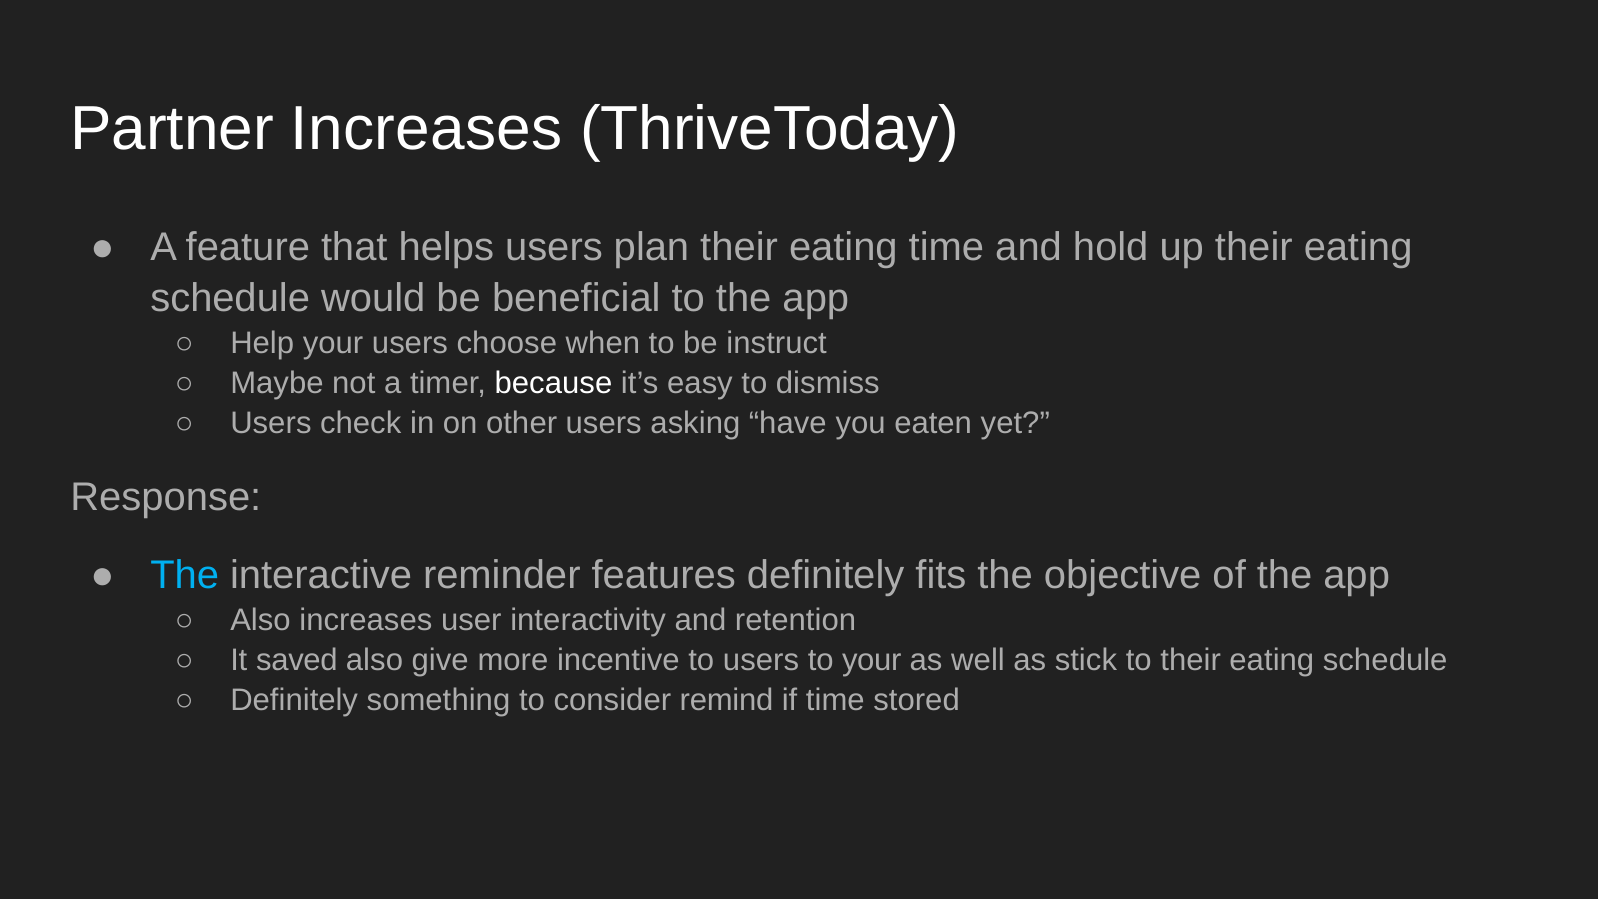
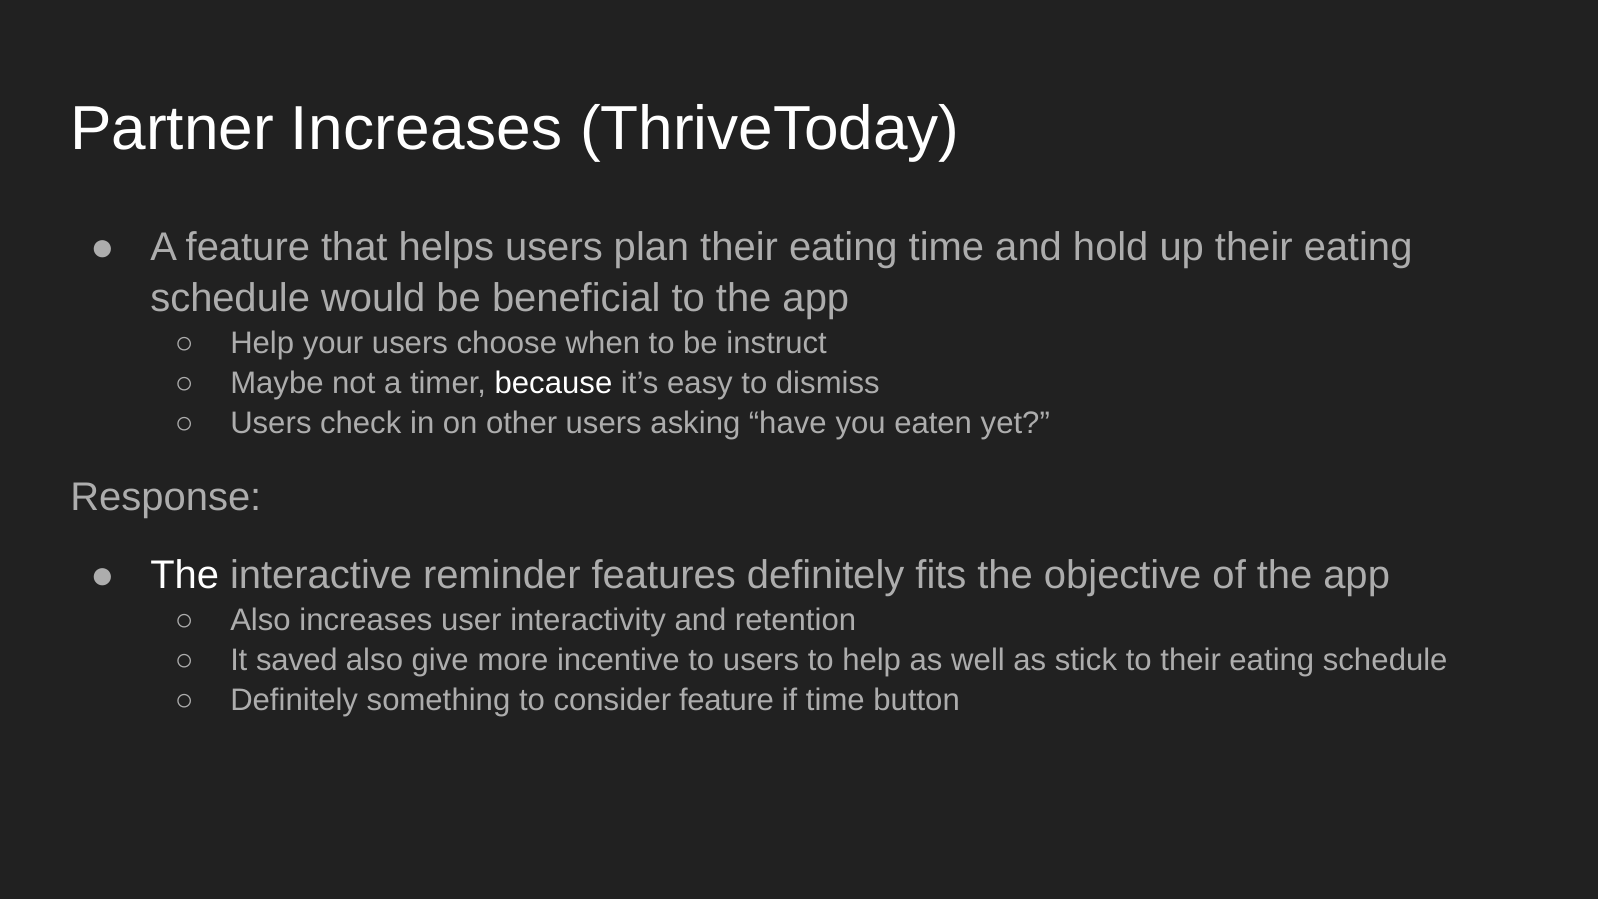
The colour: light blue -> white (185, 575)
to your: your -> help (872, 660)
consider remind: remind -> feature (727, 700)
stored: stored -> button (917, 700)
